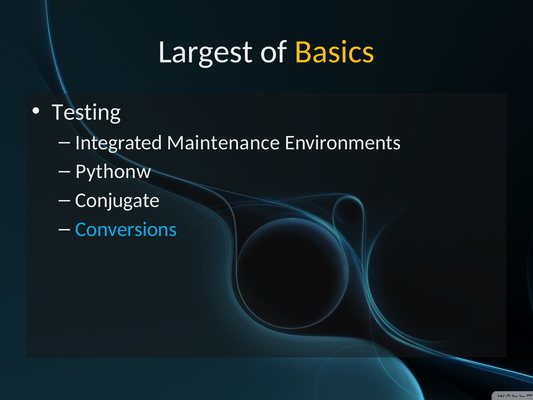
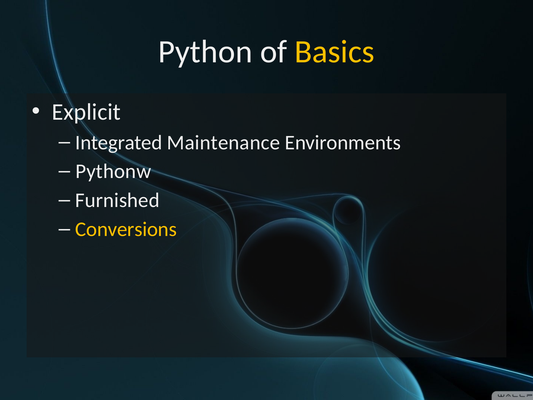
Largest: Largest -> Python (205, 52)
Testing: Testing -> Explicit (86, 112)
Conjugate: Conjugate -> Furnished (117, 200)
Conversions colour: light blue -> yellow (126, 229)
